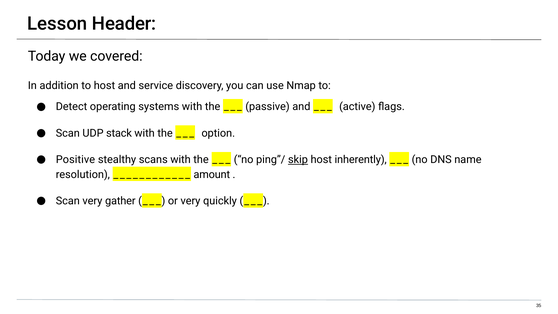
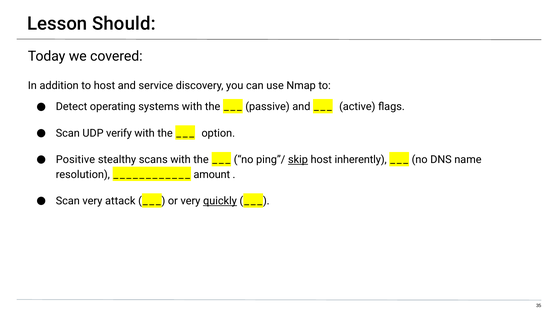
Header: Header -> Should (124, 24)
stack: stack -> verify (119, 133)
gather: gather -> attack (120, 201)
quickly underline: none -> present (220, 201)
